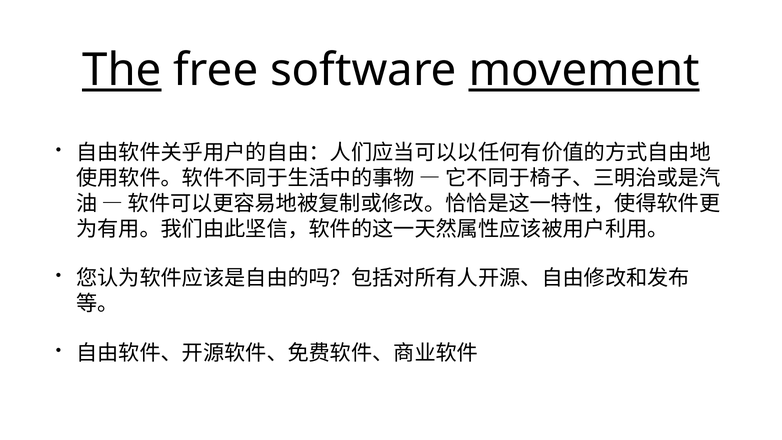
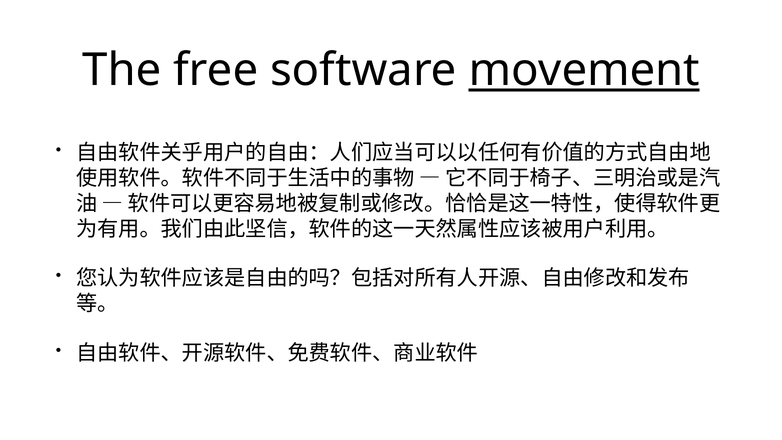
The underline: present -> none (122, 70)
